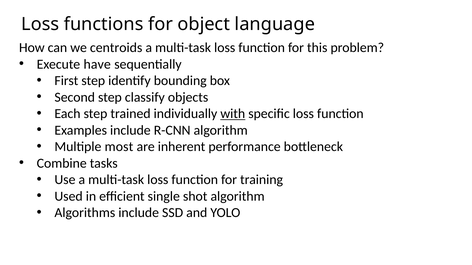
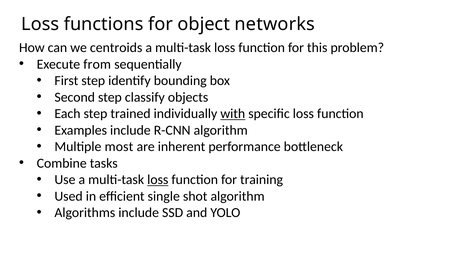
language: language -> networks (275, 24)
have: have -> from (97, 64)
loss underline: none -> present (158, 180)
